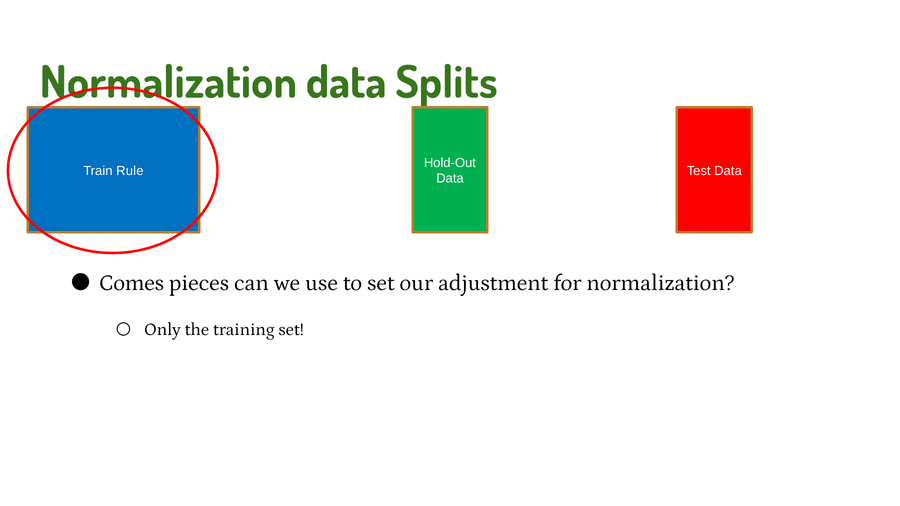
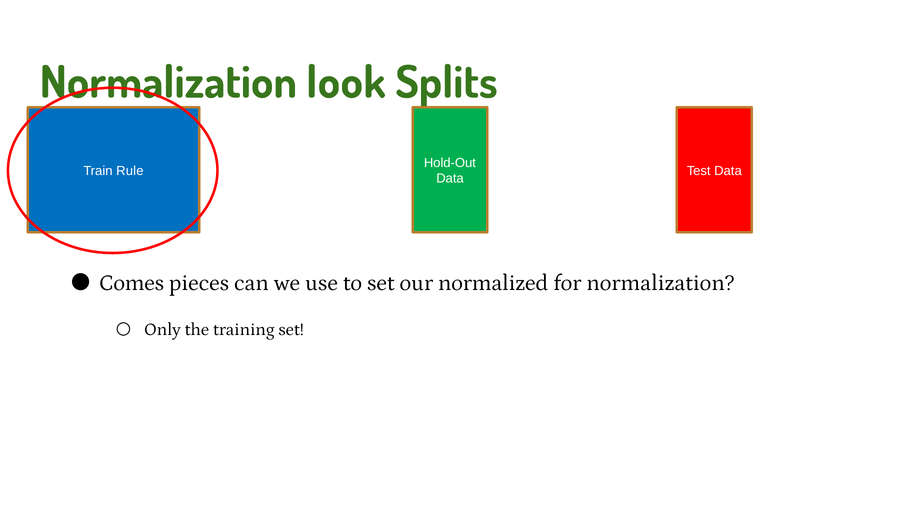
Normalization data: data -> look (346, 83)
adjustment: adjustment -> normalized (493, 283)
